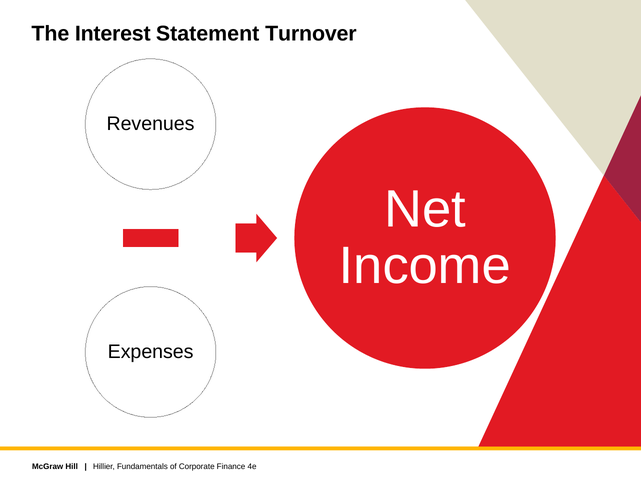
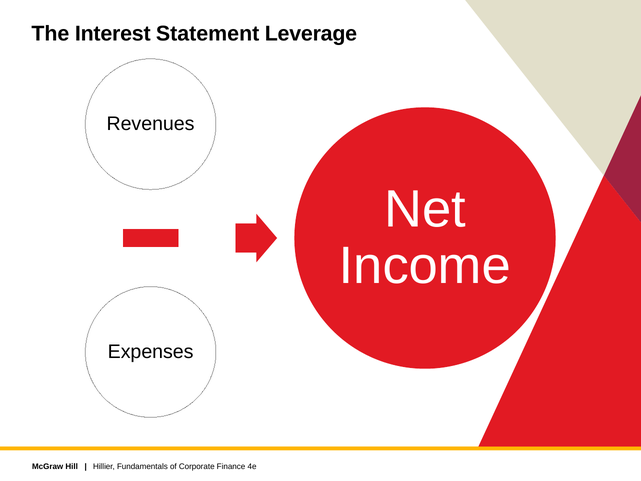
Turnover: Turnover -> Leverage (311, 34)
